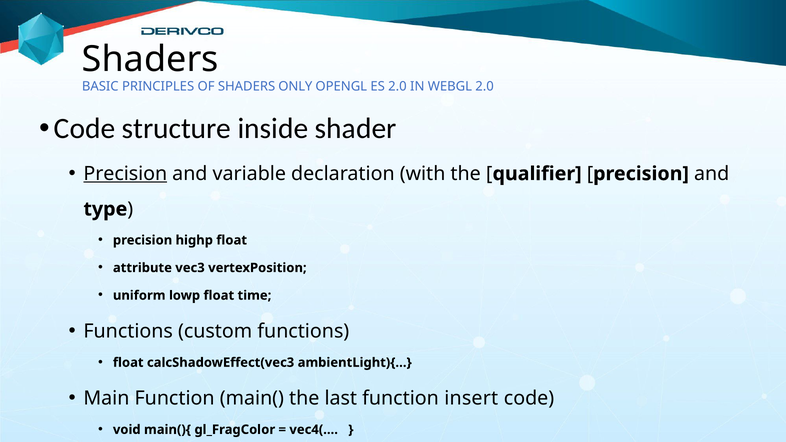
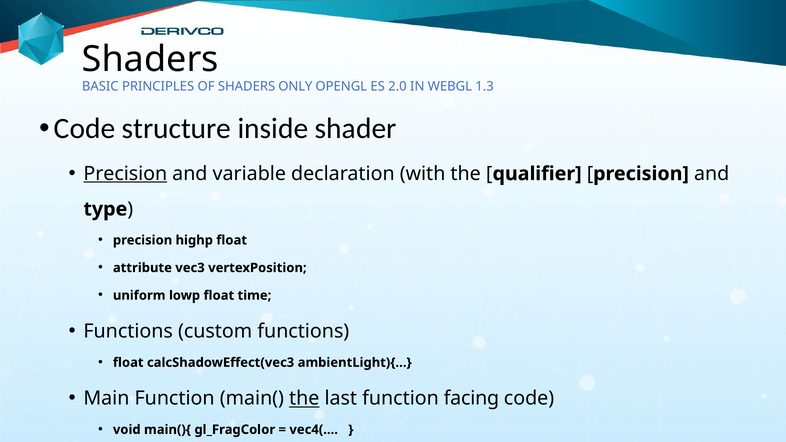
WEBGL 2.0: 2.0 -> 1.3 (485, 86)
the underline: none -> present (304, 399)
insert: insert -> facing (471, 399)
